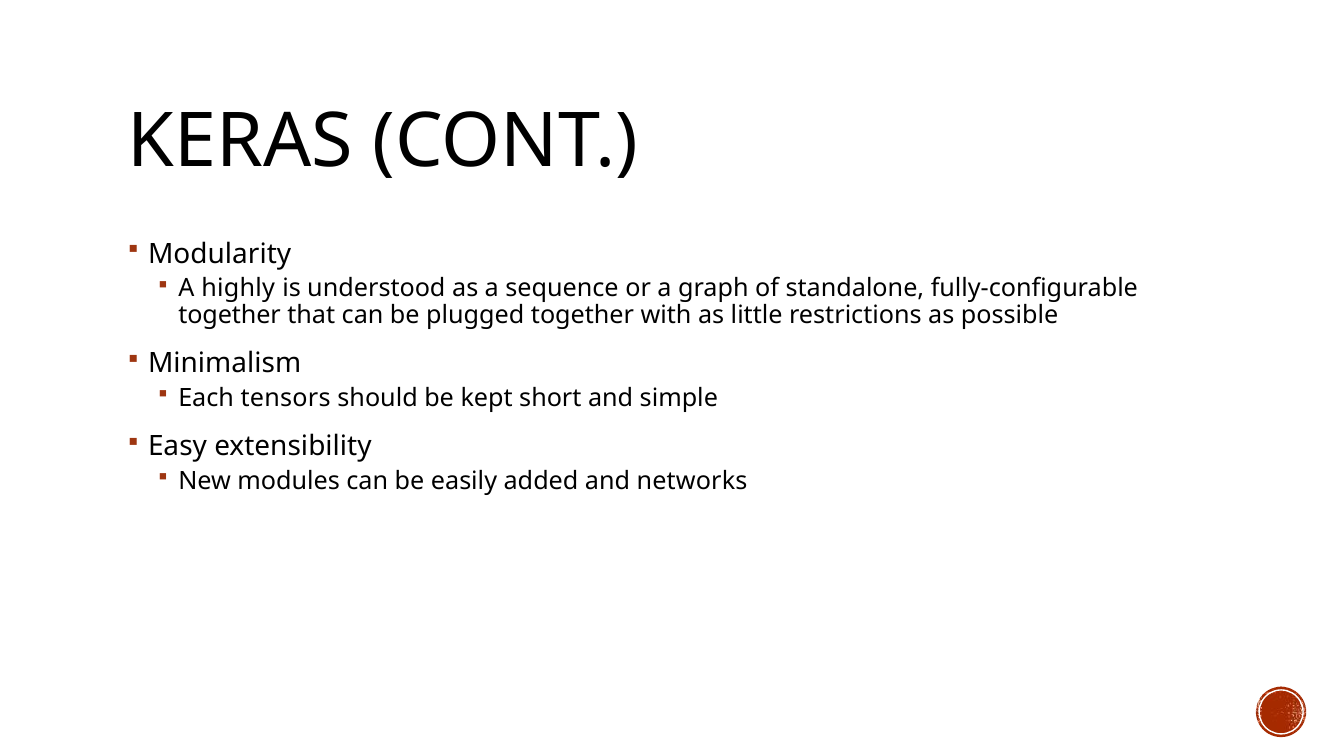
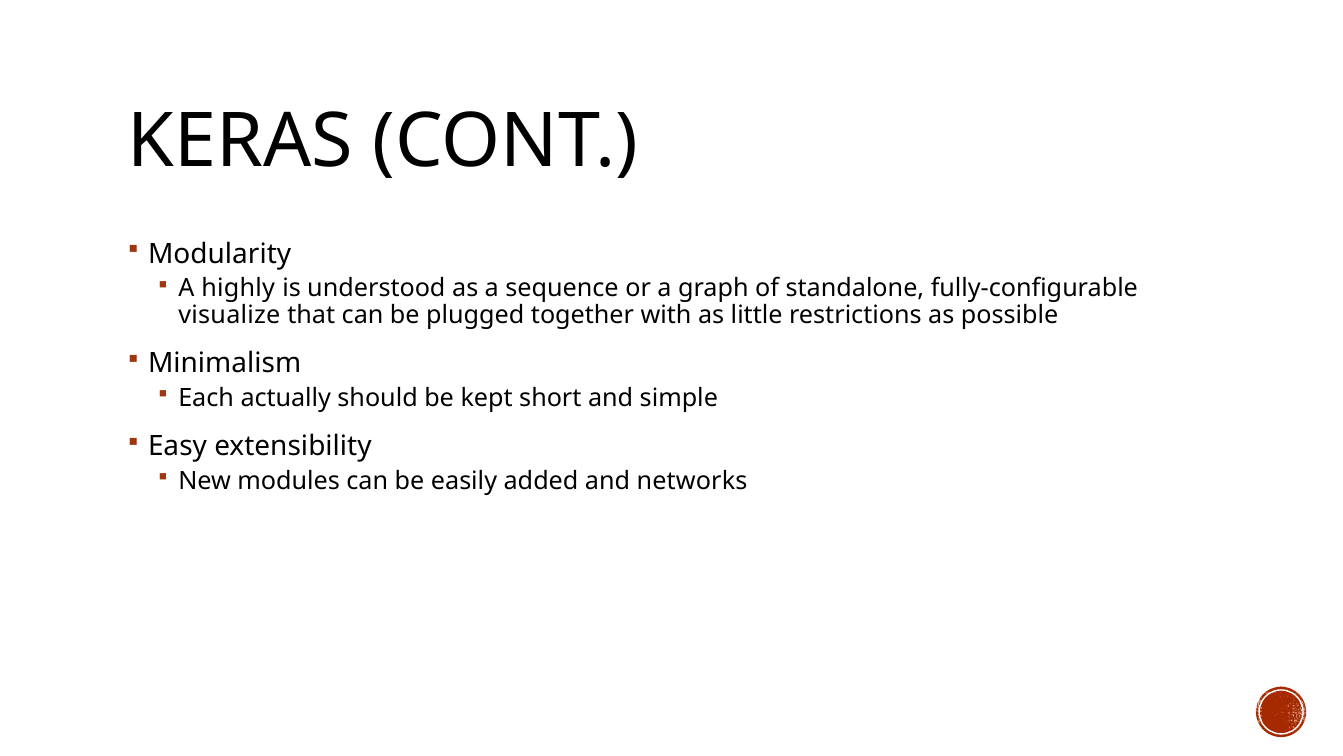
together: together -> visualize (229, 315)
tensors: tensors -> actually (286, 398)
